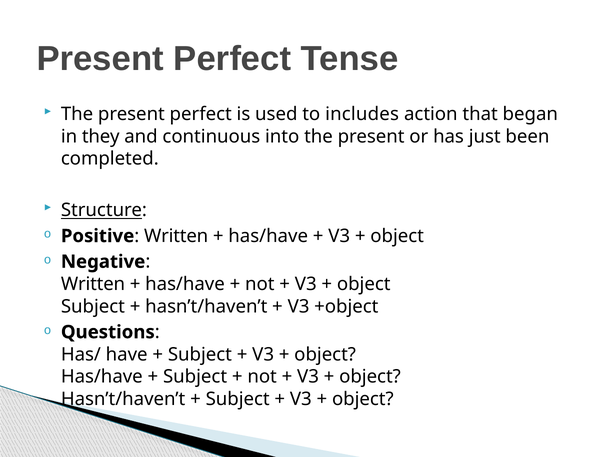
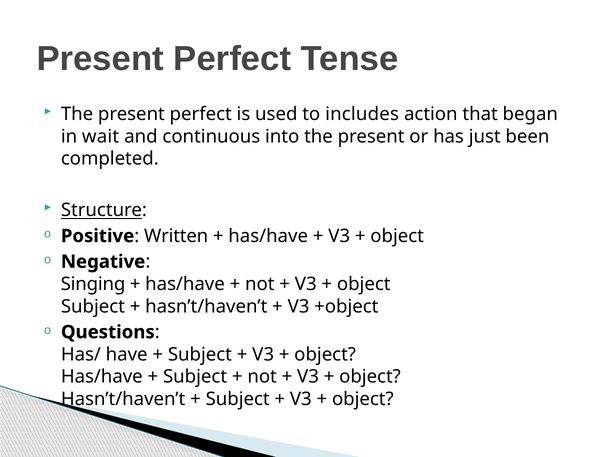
they: they -> wait (101, 137)
Written: Written -> Singing (93, 284)
